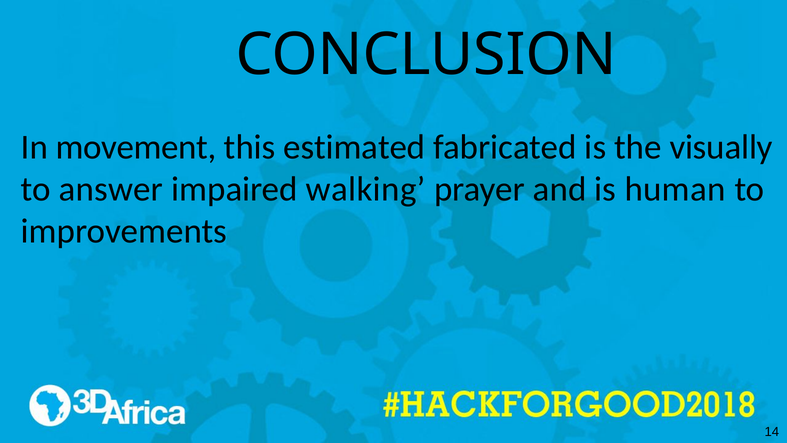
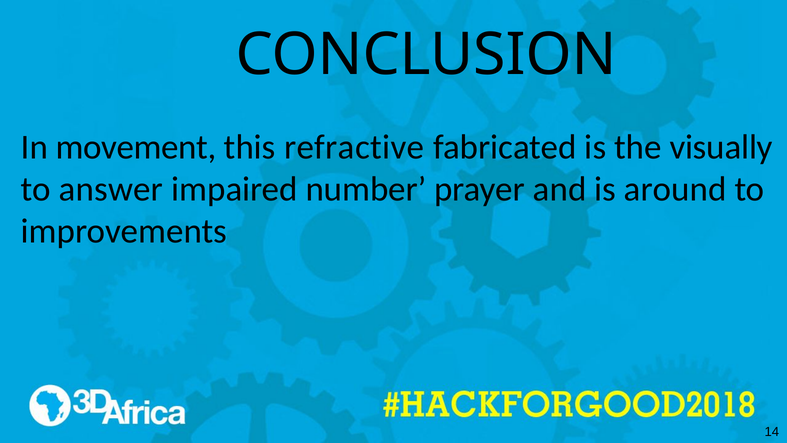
estimated: estimated -> refractive (354, 147)
walking: walking -> number (366, 189)
human: human -> around (675, 189)
